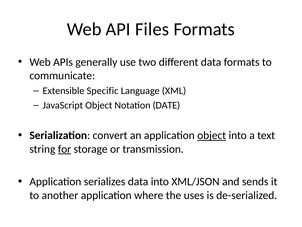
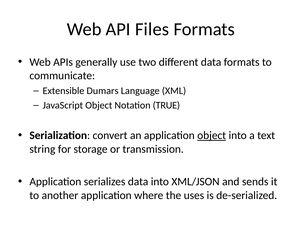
Specific: Specific -> Dumars (103, 91)
DATE: DATE -> TRUE (166, 105)
for underline: present -> none (64, 149)
